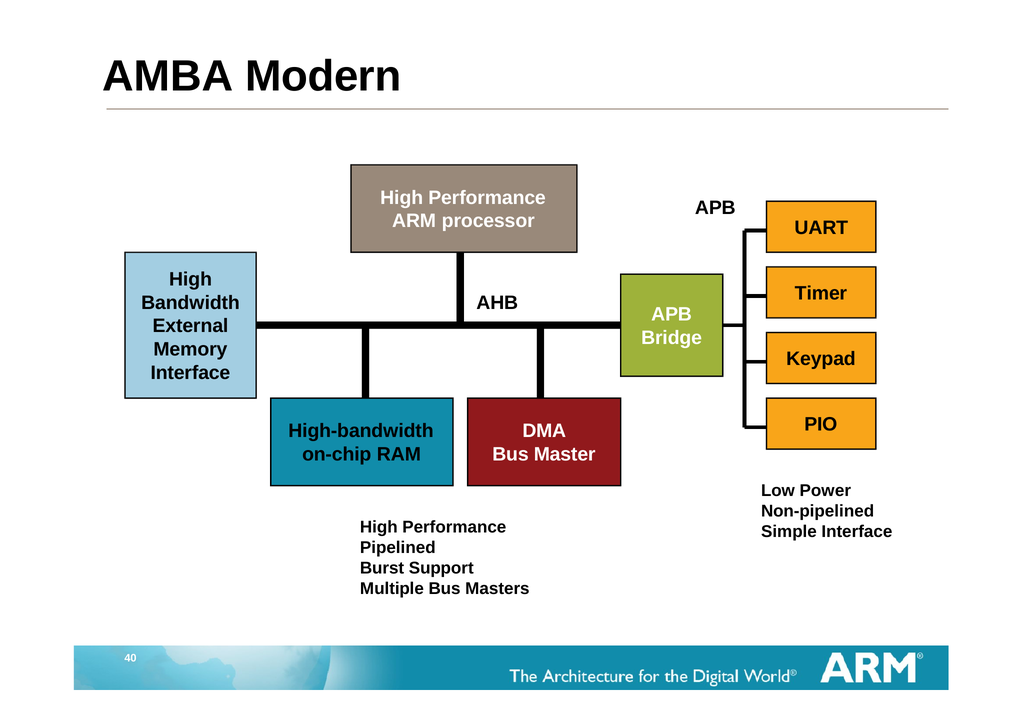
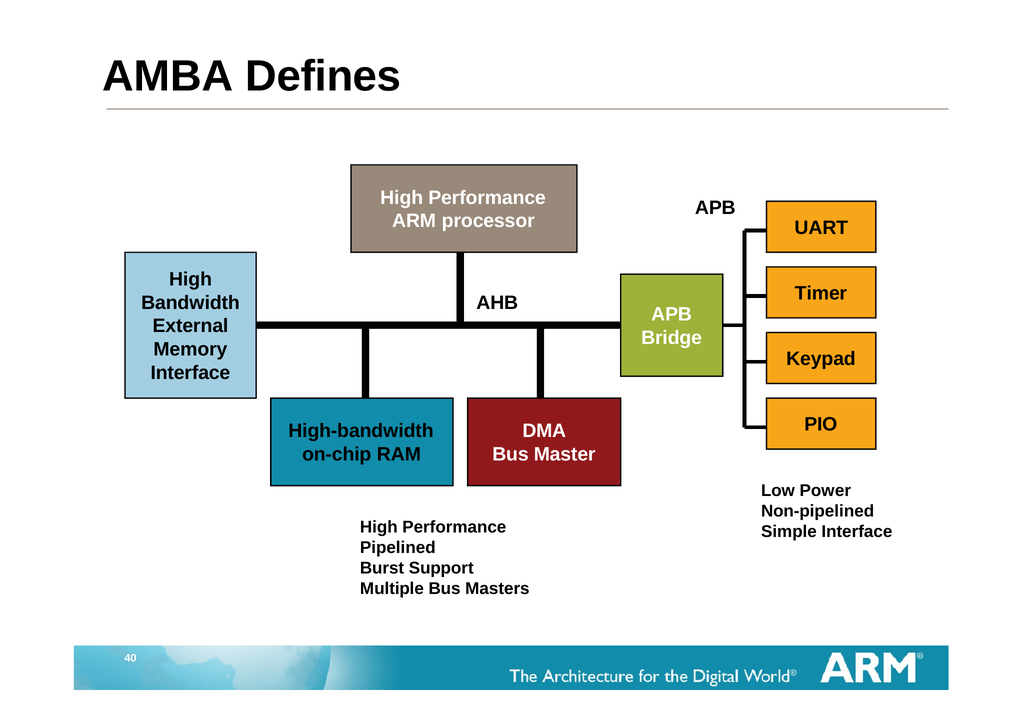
Modern: Modern -> Defines (323, 76)
